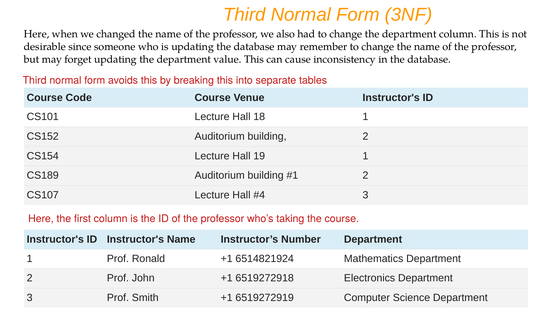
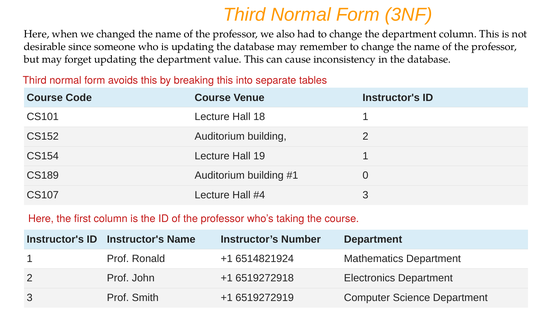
2: 2 -> 0 (365, 176)
